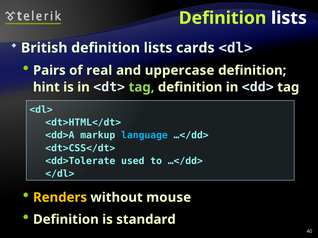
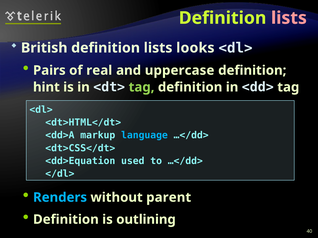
lists colour: white -> pink (289, 18)
cards: cards -> looks (195, 48)
<dd>Tolerate: <dd>Tolerate -> <dd>Equation (80, 161)
Renders colour: yellow -> light blue (60, 198)
mouse: mouse -> parent (169, 198)
standard: standard -> outlining (146, 220)
